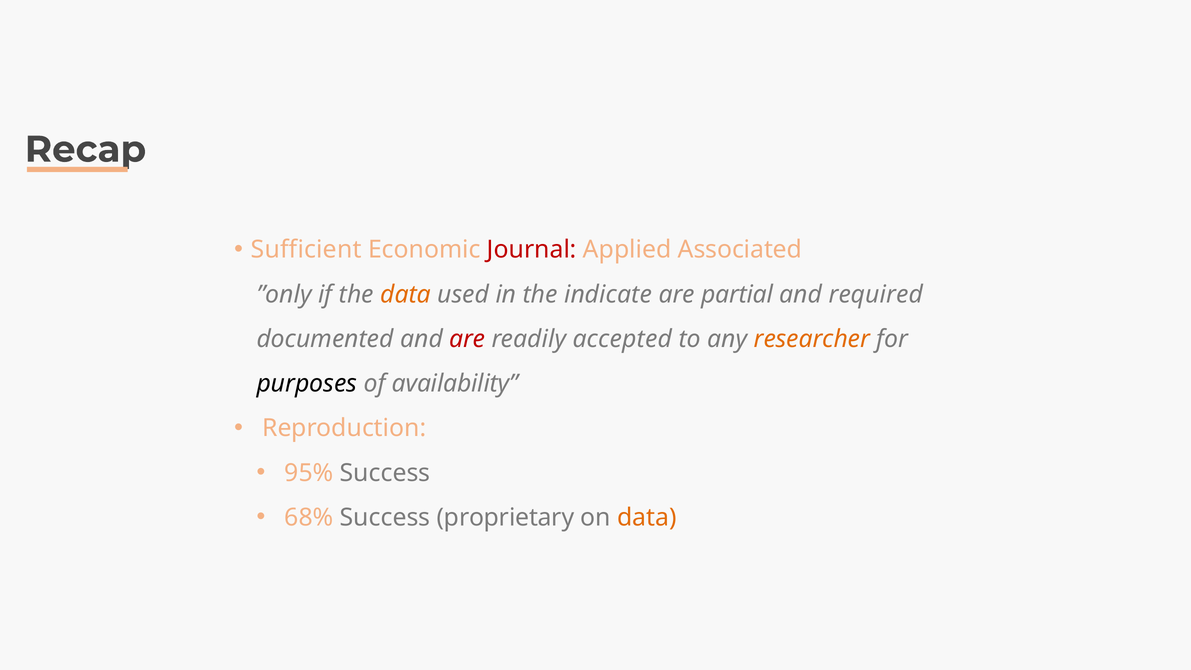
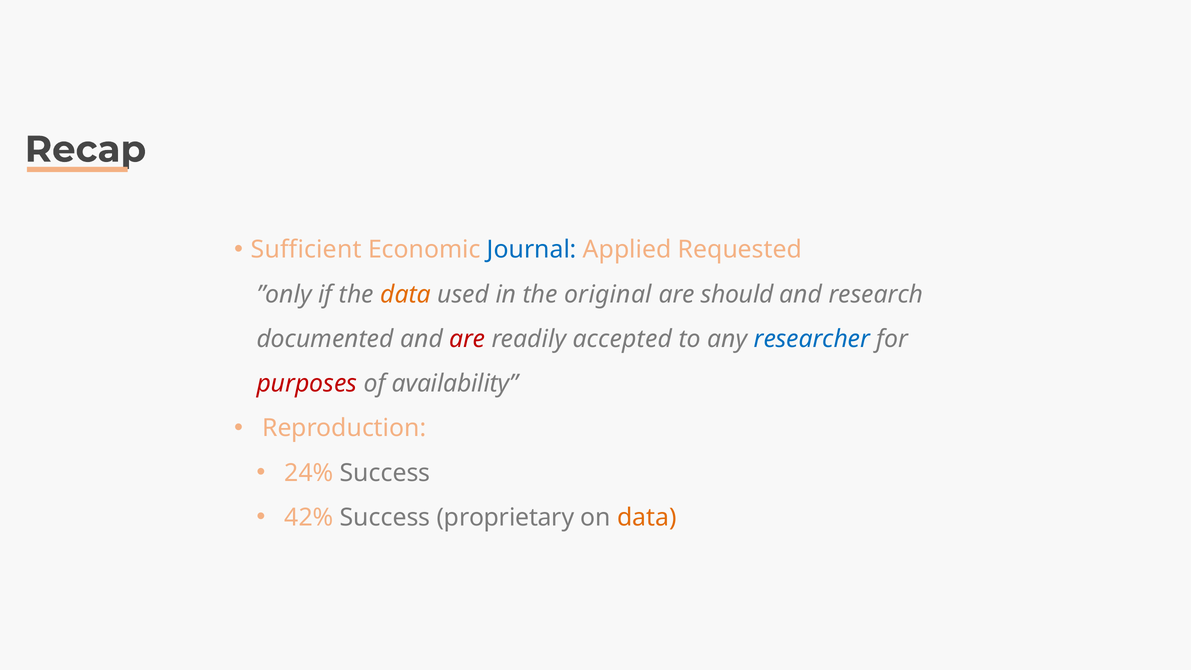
Journal colour: red -> blue (532, 250)
Associated: Associated -> Requested (740, 250)
indicate: indicate -> original (608, 294)
partial: partial -> should (737, 294)
required: required -> research (876, 294)
researcher colour: orange -> blue (812, 339)
purposes colour: black -> red (307, 384)
95%: 95% -> 24% (309, 473)
68%: 68% -> 42% (309, 518)
